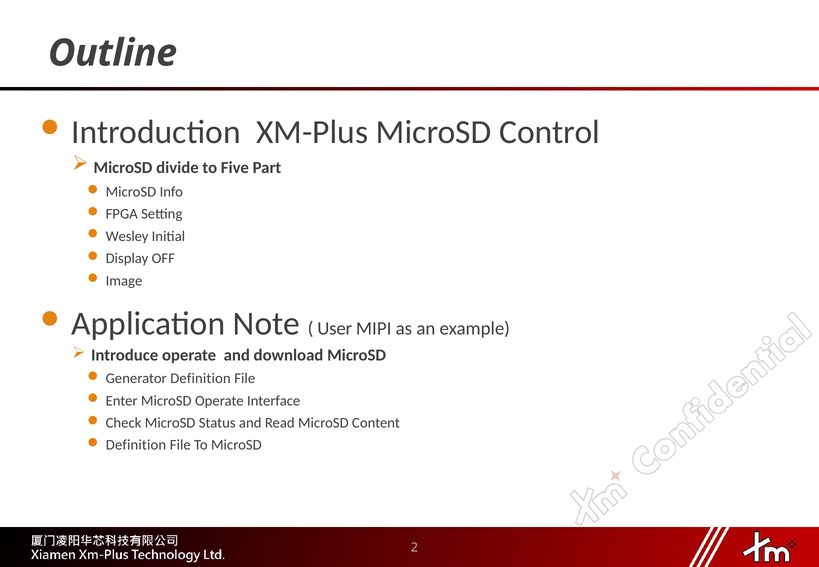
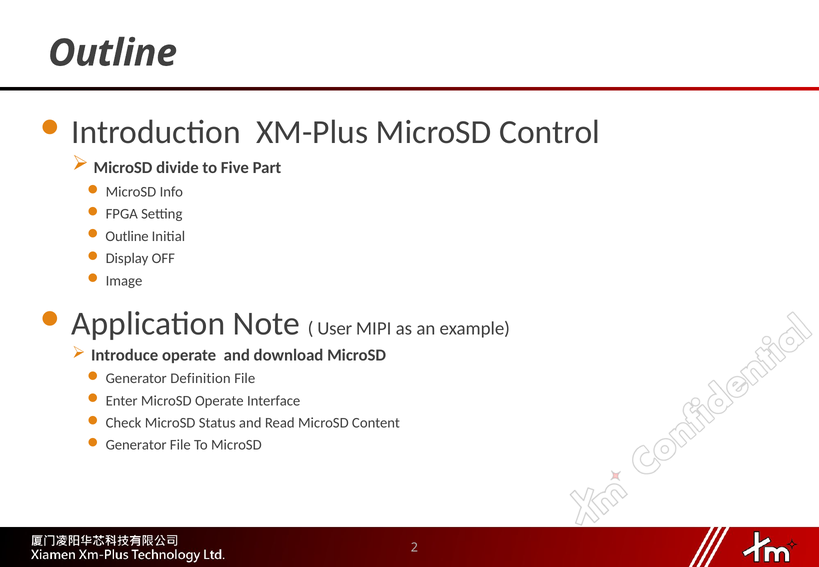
Wesley: Wesley -> Outline (127, 236)
Definition: Definition -> Generator (136, 445)
